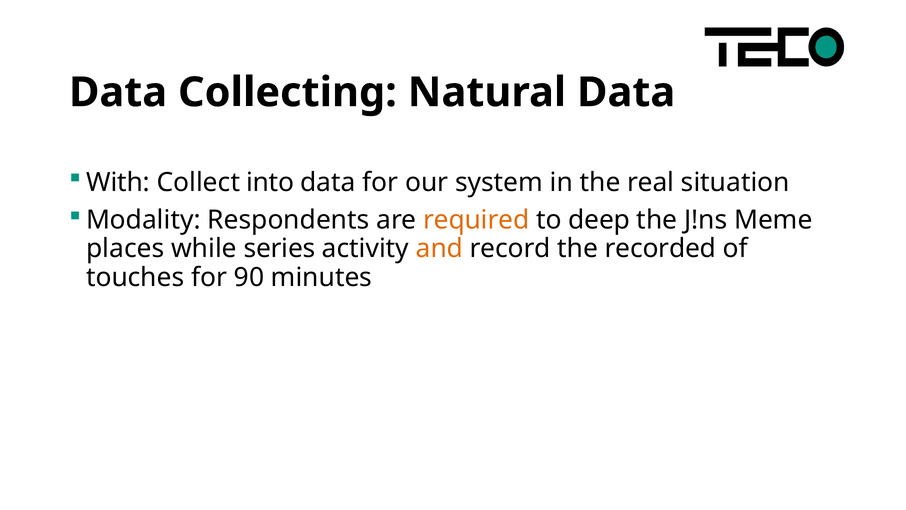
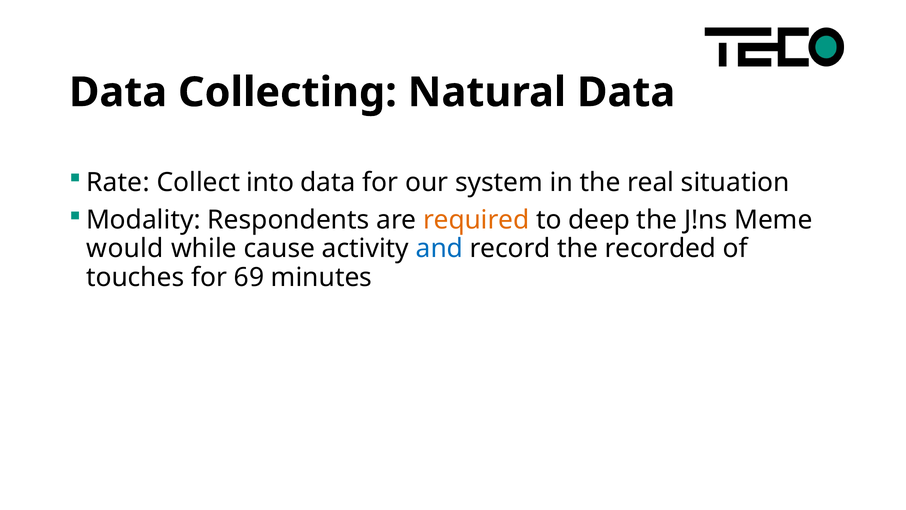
With: With -> Rate (118, 182)
places: places -> would (125, 249)
series: series -> cause (279, 249)
and colour: orange -> blue (439, 249)
90: 90 -> 69 (249, 277)
